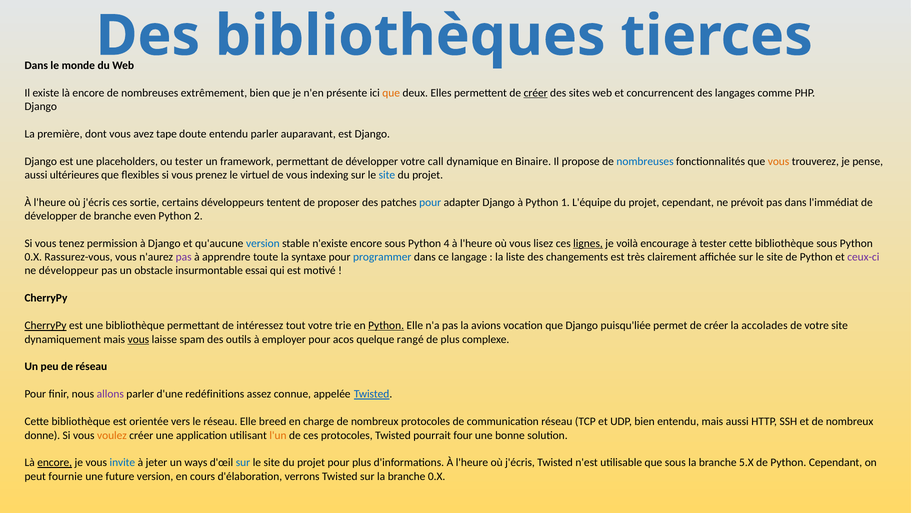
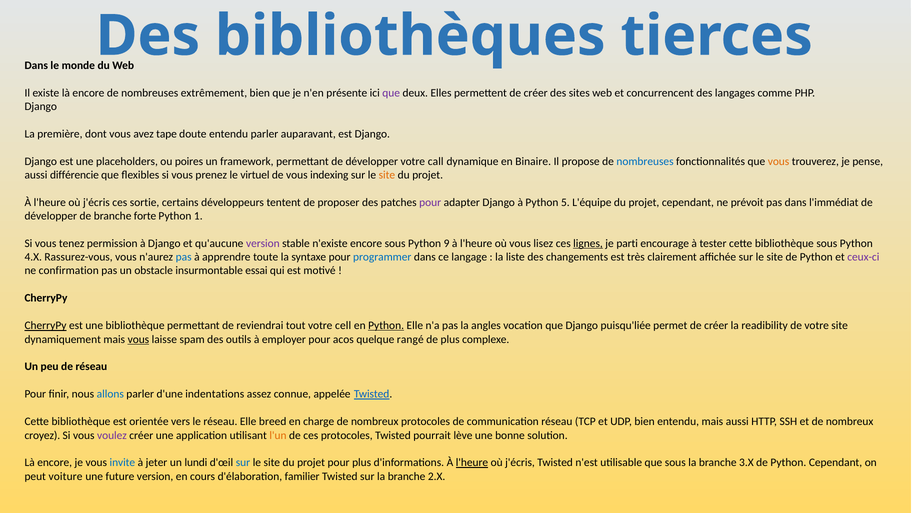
que colour: orange -> purple (391, 93)
créer underline: present -> none (536, 93)
ou tester: tester -> poires (189, 161)
ultérieures: ultérieures -> différencie (74, 175)
site colour: blue -> orange (387, 175)
pour colour: blue -> purple (430, 203)
1: 1 -> 5 (565, 203)
even: even -> forte (145, 216)
2: 2 -> 1 (198, 216)
version colour: blue -> purple (263, 244)
4: 4 -> 9 (447, 244)
voilà: voilà -> parti (627, 244)
0.X: 0.X -> 4.X (33, 257)
pas colour: purple -> blue (184, 257)
développeur: développeur -> confirmation (69, 271)
intéressez: intéressez -> reviendrai (260, 326)
trie: trie -> cell (343, 326)
avions: avions -> angles (486, 326)
accolades: accolades -> readibility (765, 326)
allons colour: purple -> blue (110, 394)
redéfinitions: redéfinitions -> indentations (215, 394)
donne: donne -> croyez (42, 436)
voulez colour: orange -> purple (112, 436)
four: four -> lève (463, 436)
encore underline: present -> none (55, 463)
ways: ways -> lundi (196, 463)
l'heure underline: none -> present (472, 463)
5.X: 5.X -> 3.X (746, 463)
fournie: fournie -> voiture (66, 477)
verrons: verrons -> familier (302, 477)
branche 0.X: 0.X -> 2.X (437, 477)
